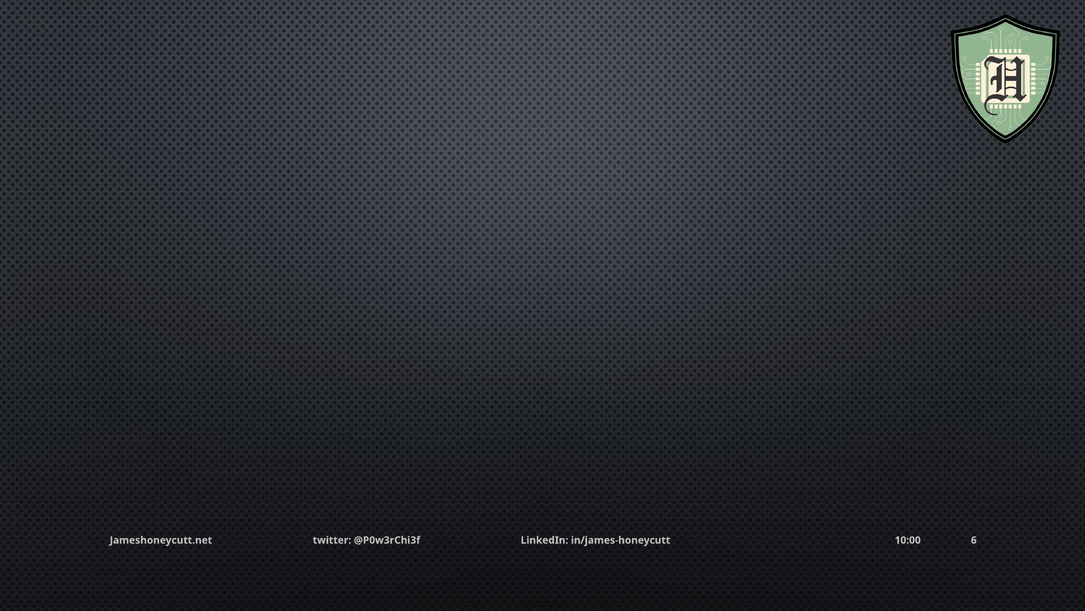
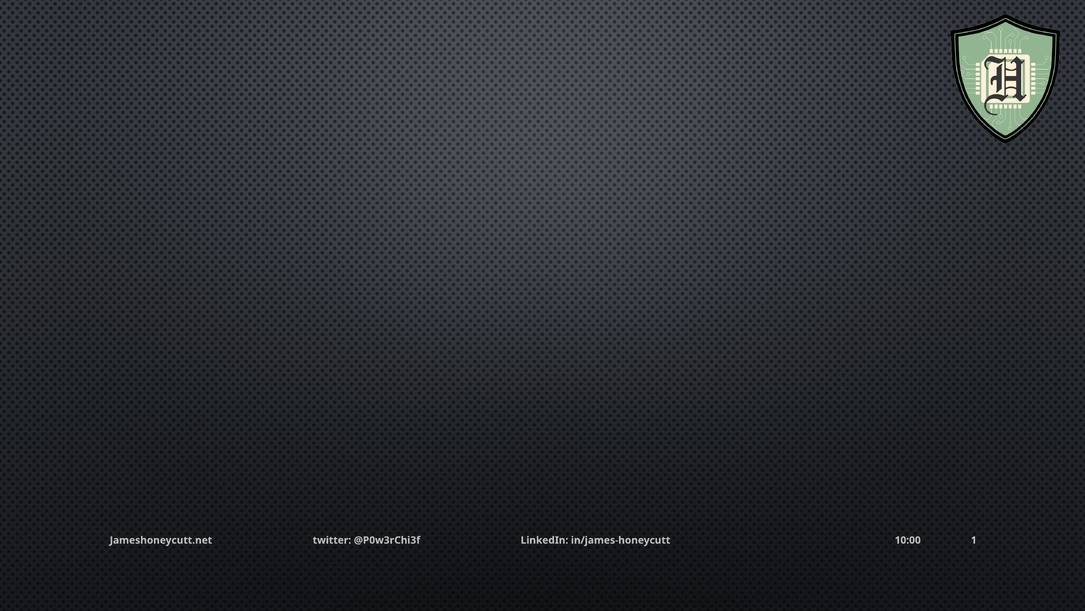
6: 6 -> 1 (974, 540)
